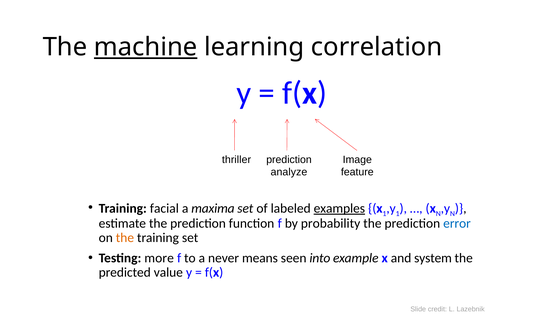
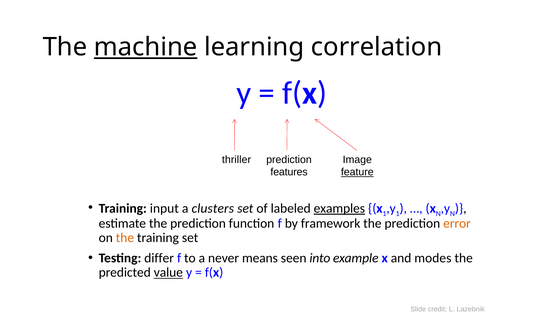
analyze: analyze -> features (289, 172)
feature underline: none -> present (357, 172)
facial: facial -> input (164, 208)
maxima: maxima -> clusters (213, 208)
probability: probability -> framework (331, 223)
error colour: blue -> orange (457, 223)
more: more -> differ (159, 258)
system: system -> modes (433, 258)
value underline: none -> present (168, 273)
